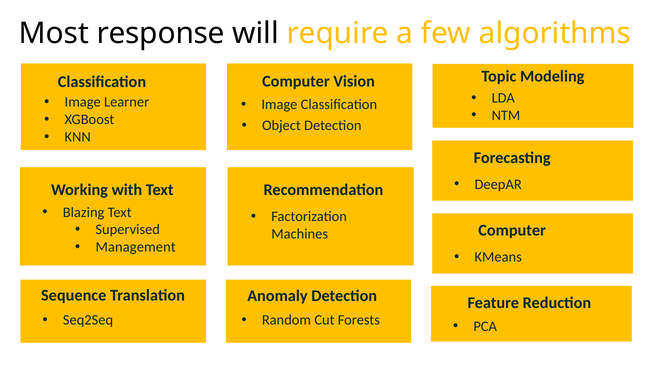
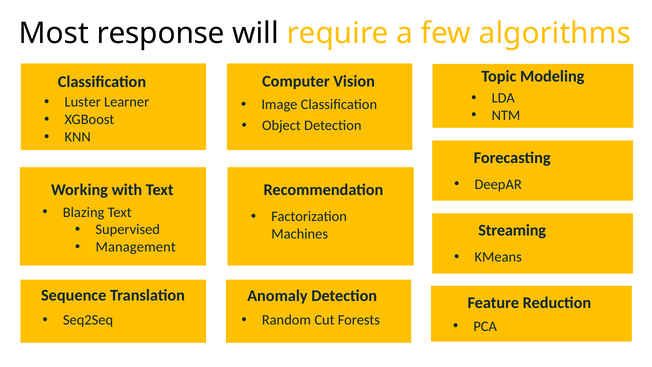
Image: Image -> Luster (83, 102)
Computer: Computer -> Streaming (512, 230)
